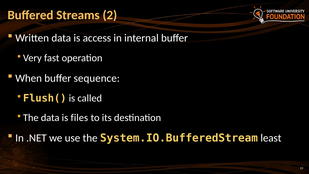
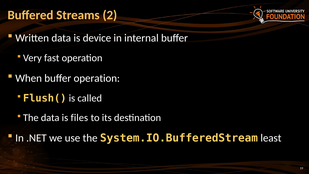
access: access -> device (97, 38)
buffer sequence: sequence -> operation (97, 78)
